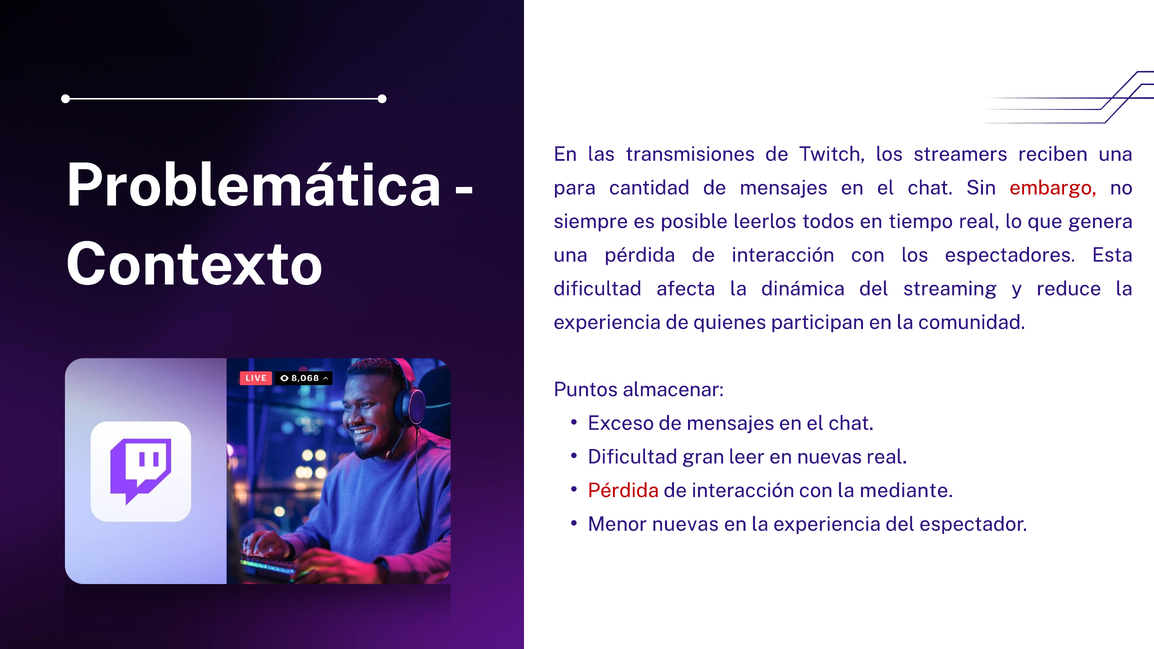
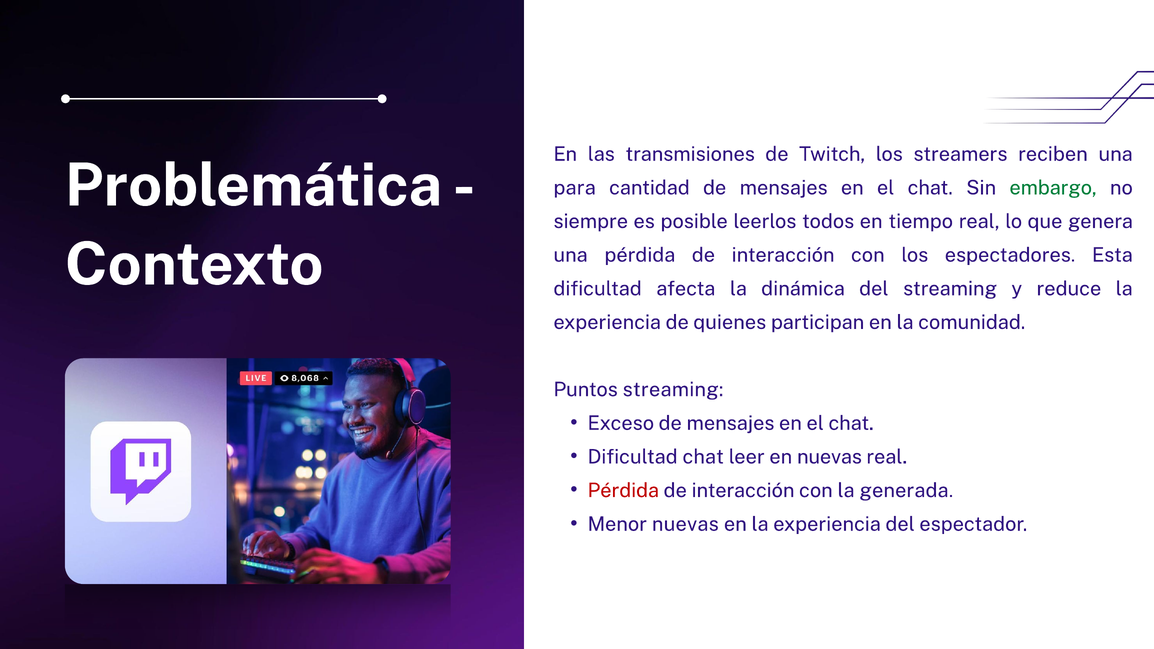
embargo colour: red -> green (1053, 188)
Puntos almacenar: almacenar -> streaming (673, 390)
Dificultad gran: gran -> chat (703, 457)
mediante: mediante -> generada (906, 491)
